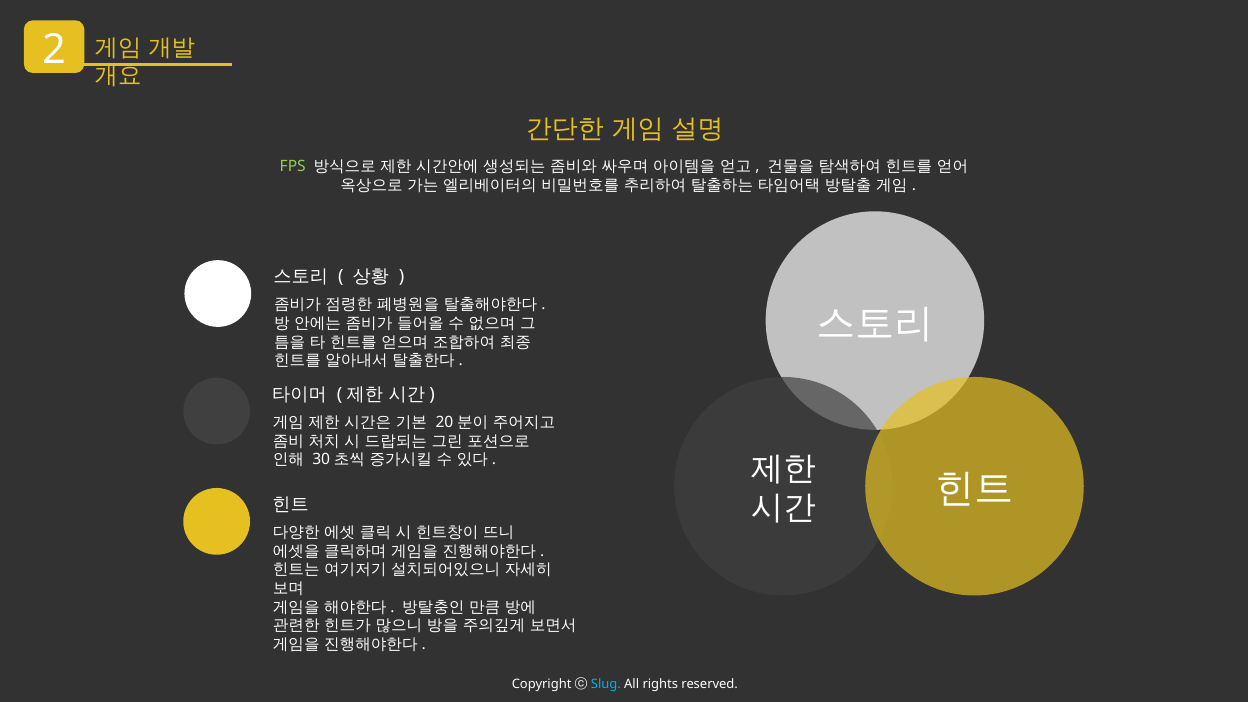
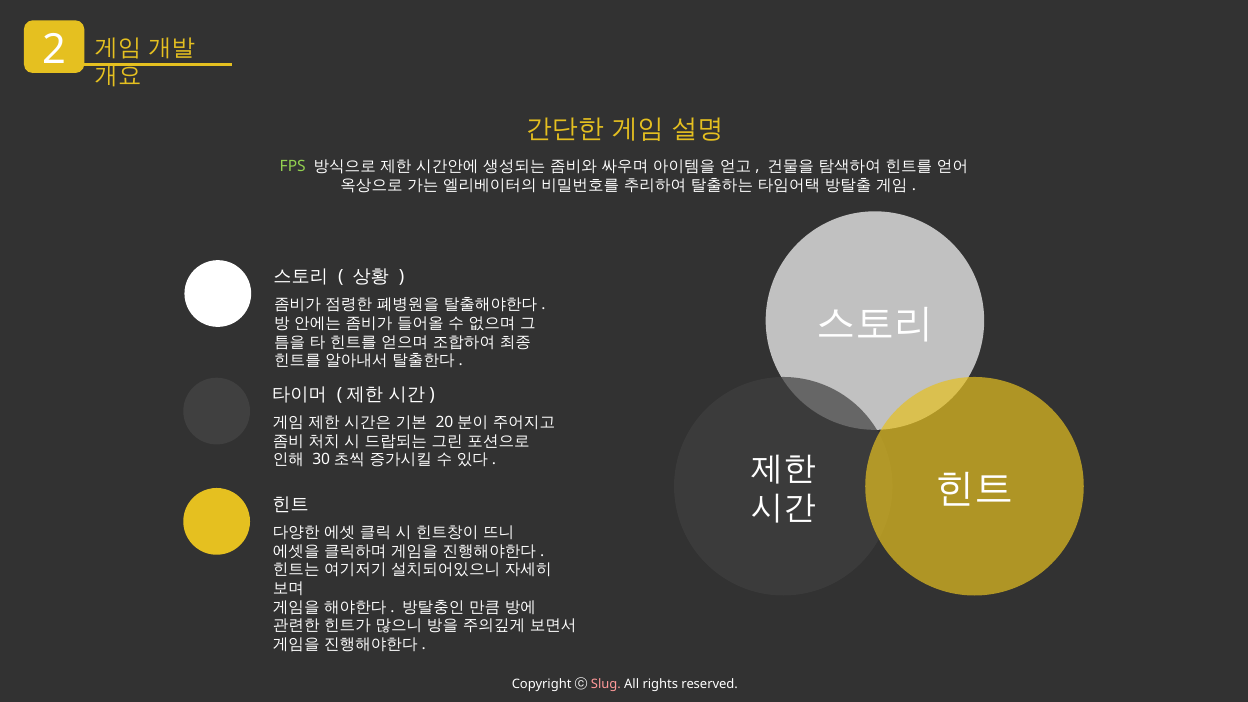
Slug colour: light blue -> pink (606, 684)
